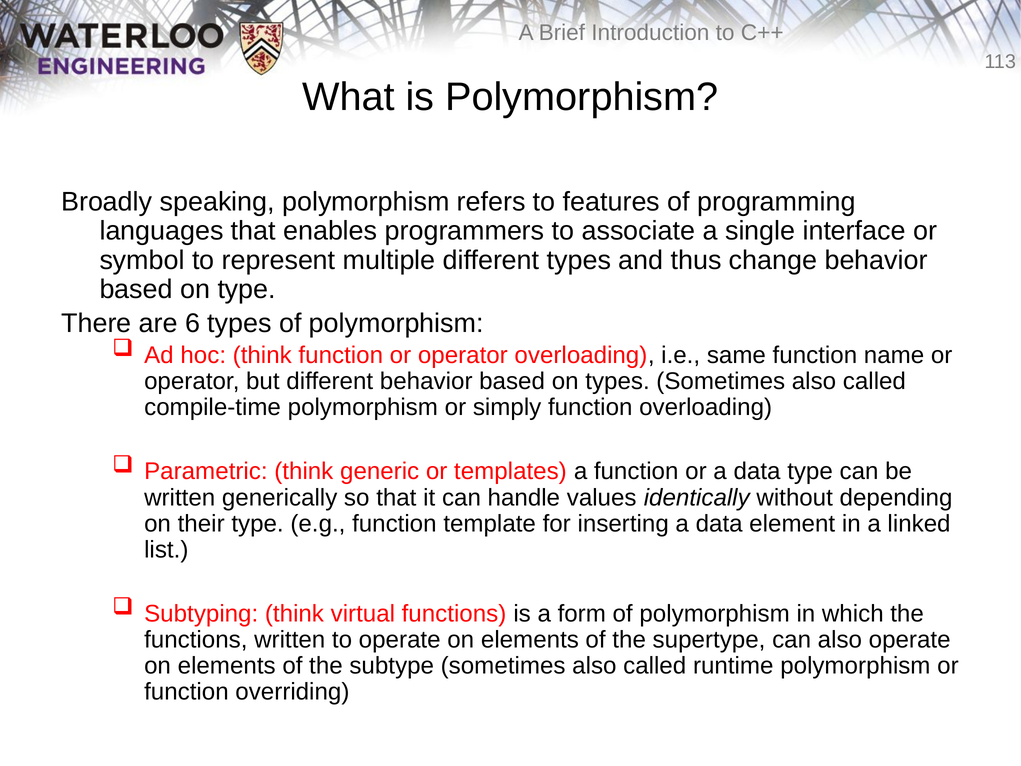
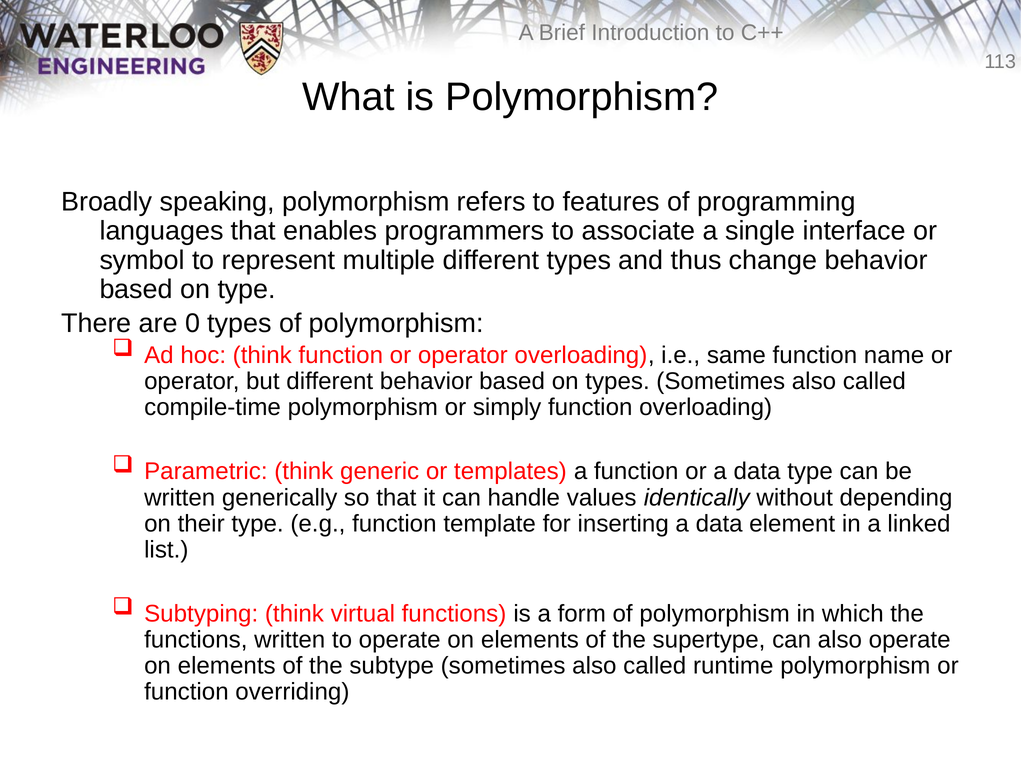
6: 6 -> 0 (193, 323)
